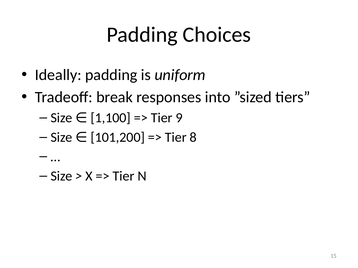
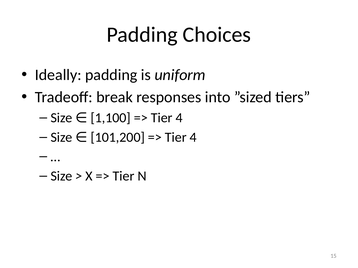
9: 9 -> 4 (179, 118)
8: 8 -> 4 (193, 137)
